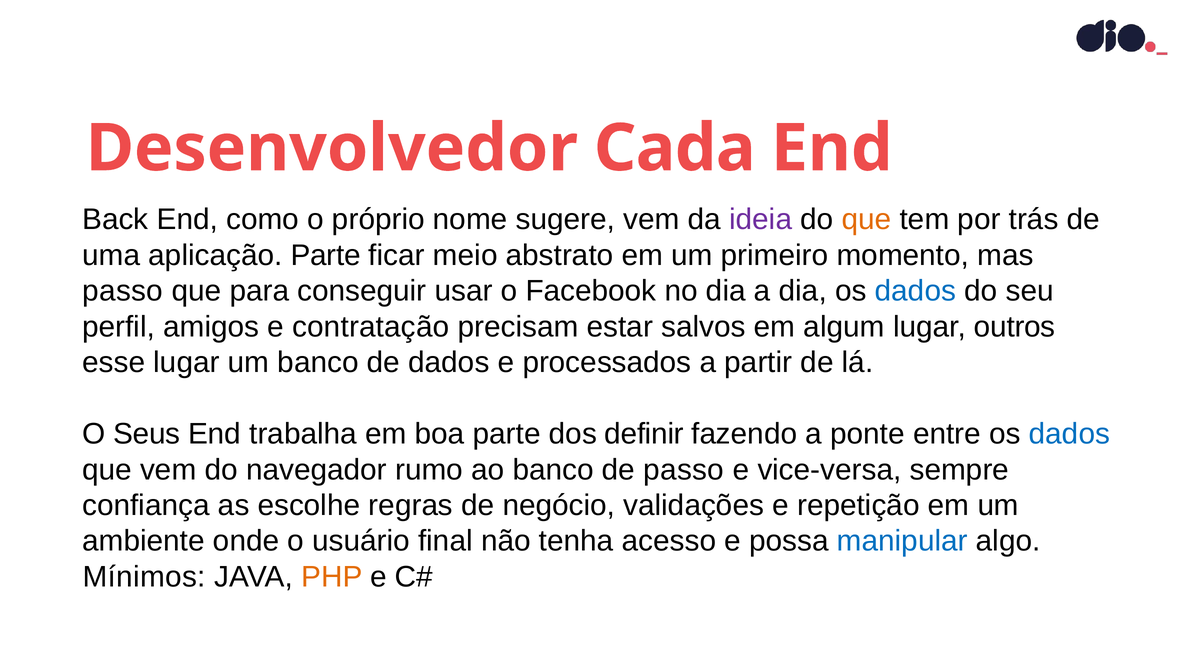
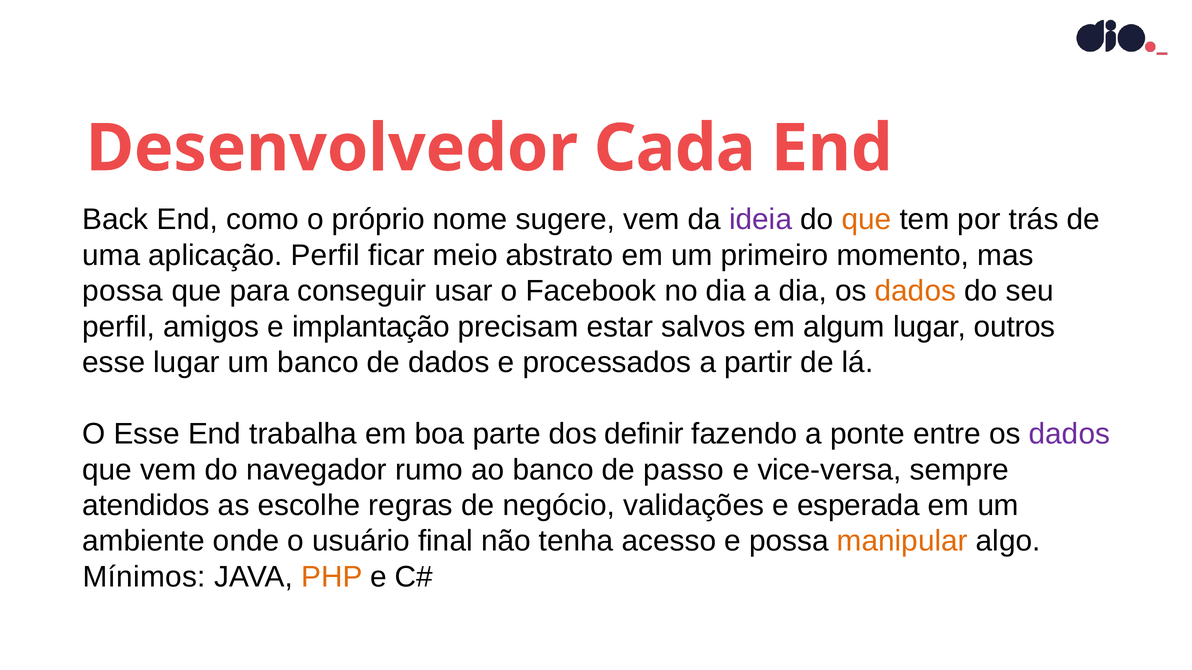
aplicação Parte: Parte -> Perfil (325, 256)
passo: passo -> possa (123, 291)
dados colour: blue -> orange (915, 291)
contratação: contratação -> implantação (371, 327)
O Seus: Seus -> Esse (147, 434)
dados colour: blue -> purple (1069, 434)
confiança: confiança -> atendidos (146, 506)
repetição: repetição -> esperada (858, 506)
manipular colour: blue -> orange (902, 542)
